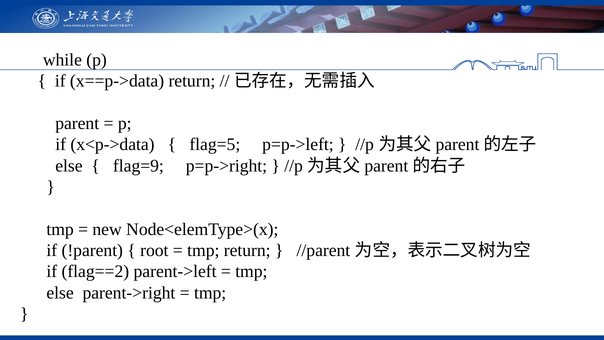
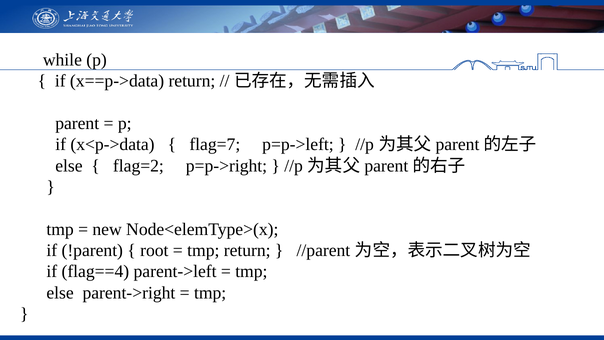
flag=5: flag=5 -> flag=7 (215, 144)
flag=9: flag=9 -> flag=2 (138, 166)
flag==2: flag==2 -> flag==4 (95, 271)
